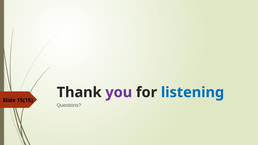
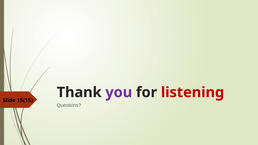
listening colour: blue -> red (193, 92)
